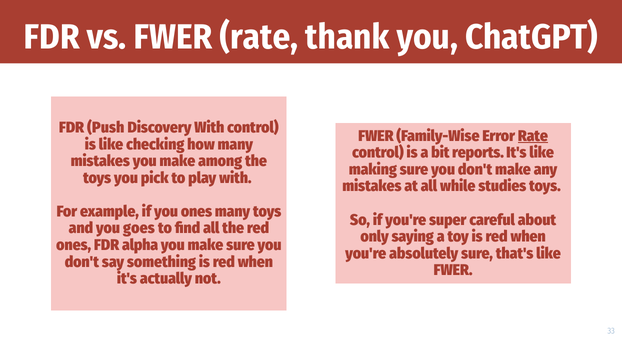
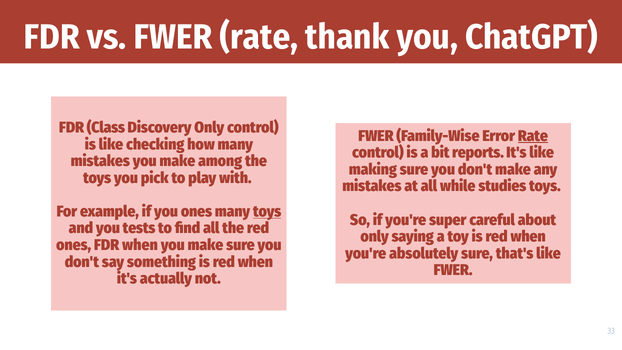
Push: Push -> Class (106, 128)
Discovery With: With -> Only (209, 128)
toys underline: none -> present (267, 211)
goes: goes -> tests (139, 228)
FDR alpha: alpha -> when (140, 245)
